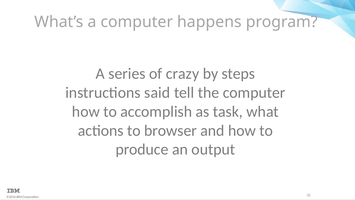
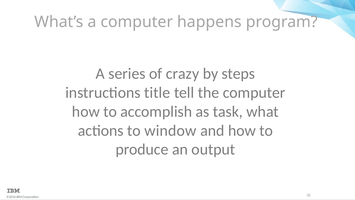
said: said -> title (157, 92)
browser: browser -> window (170, 130)
